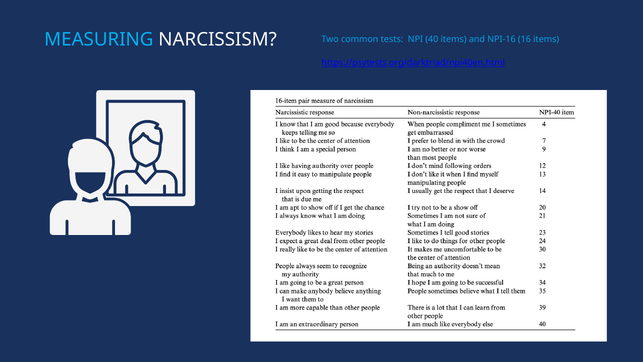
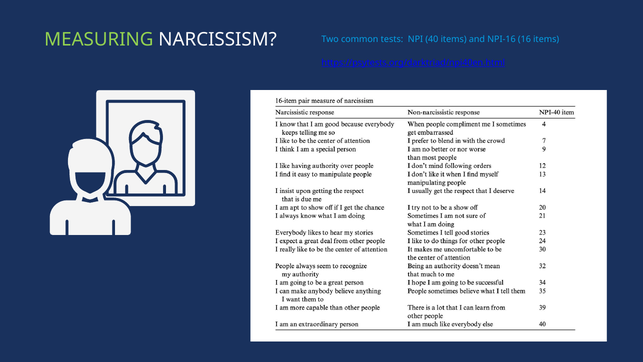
MEASURING colour: light blue -> light green (99, 40)
